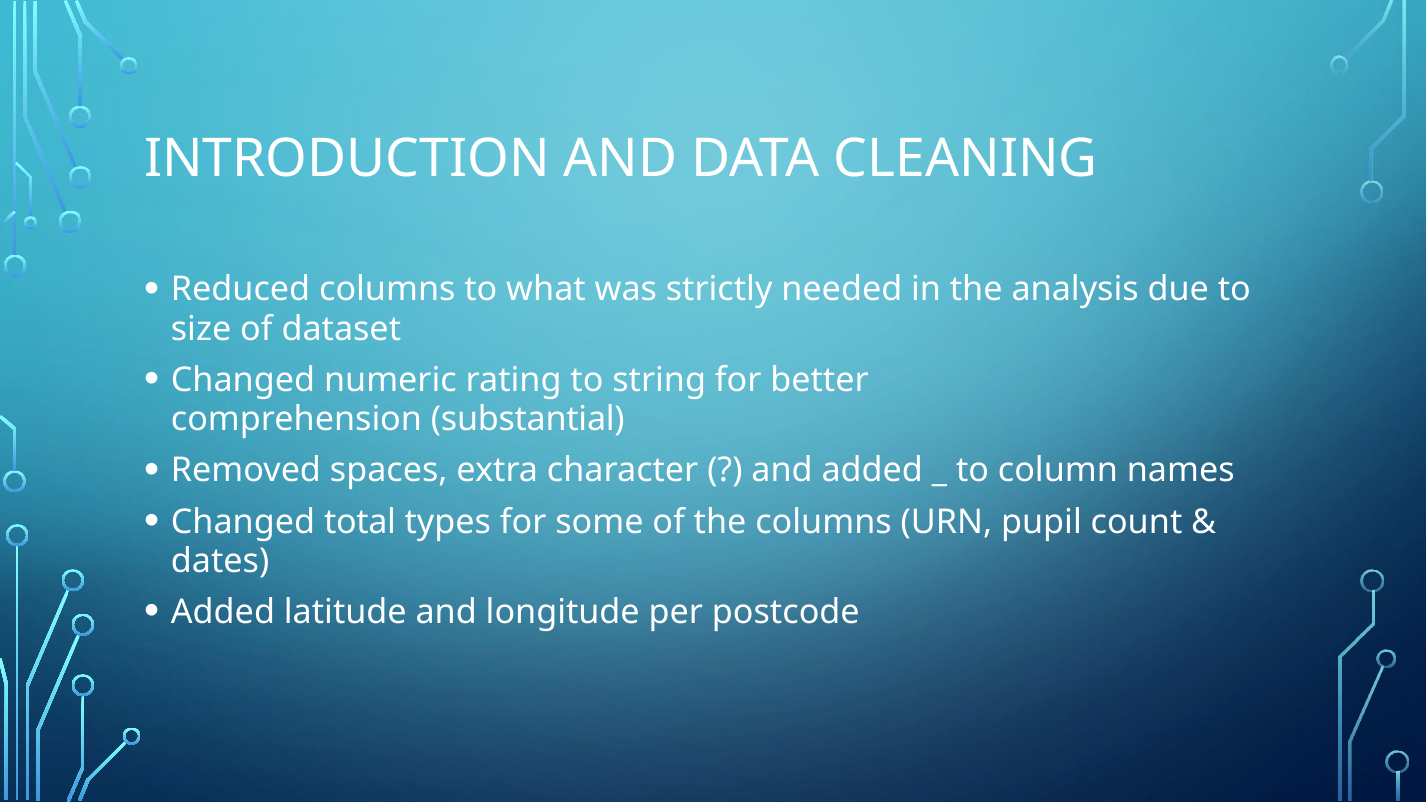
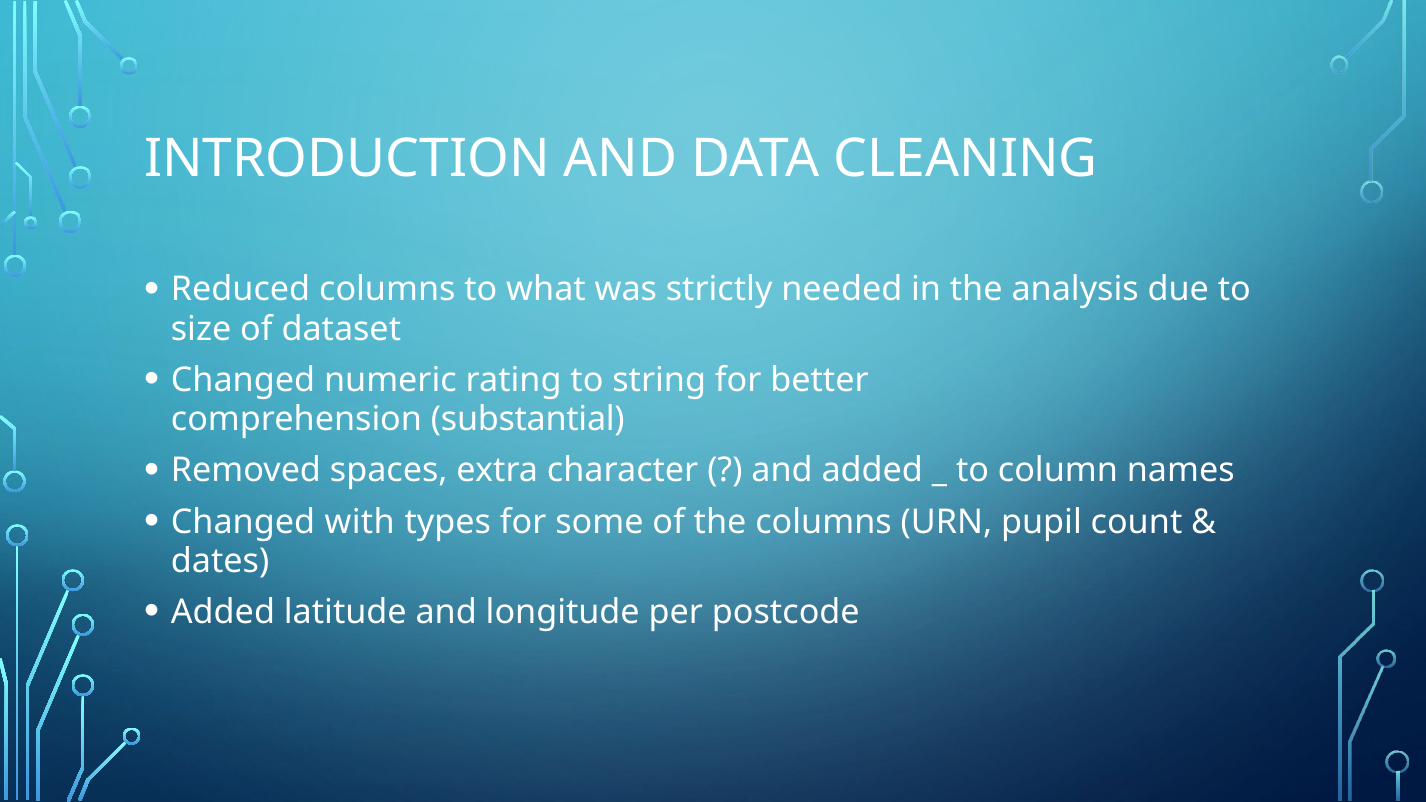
total: total -> with (360, 522)
